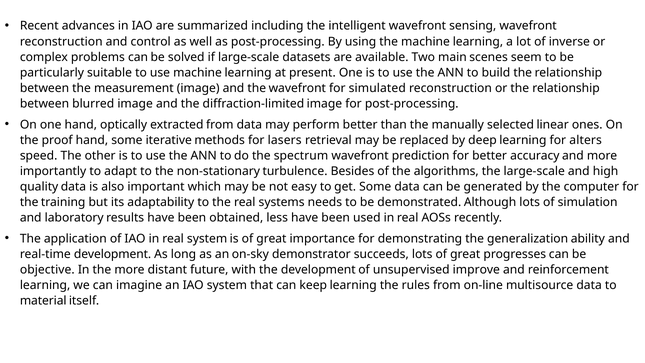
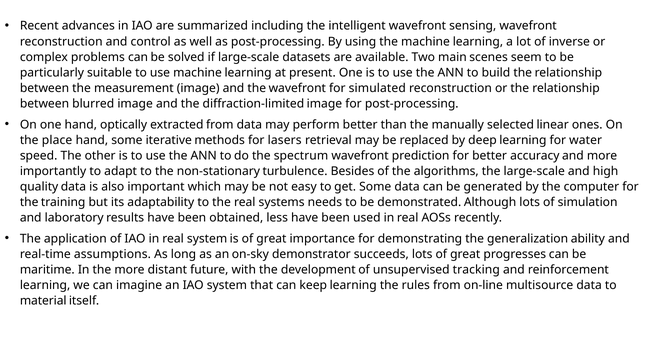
proof: proof -> place (57, 140)
alters: alters -> water (586, 140)
real-time development: development -> assumptions (112, 254)
objective: objective -> maritime (47, 270)
improve: improve -> tracking (476, 270)
